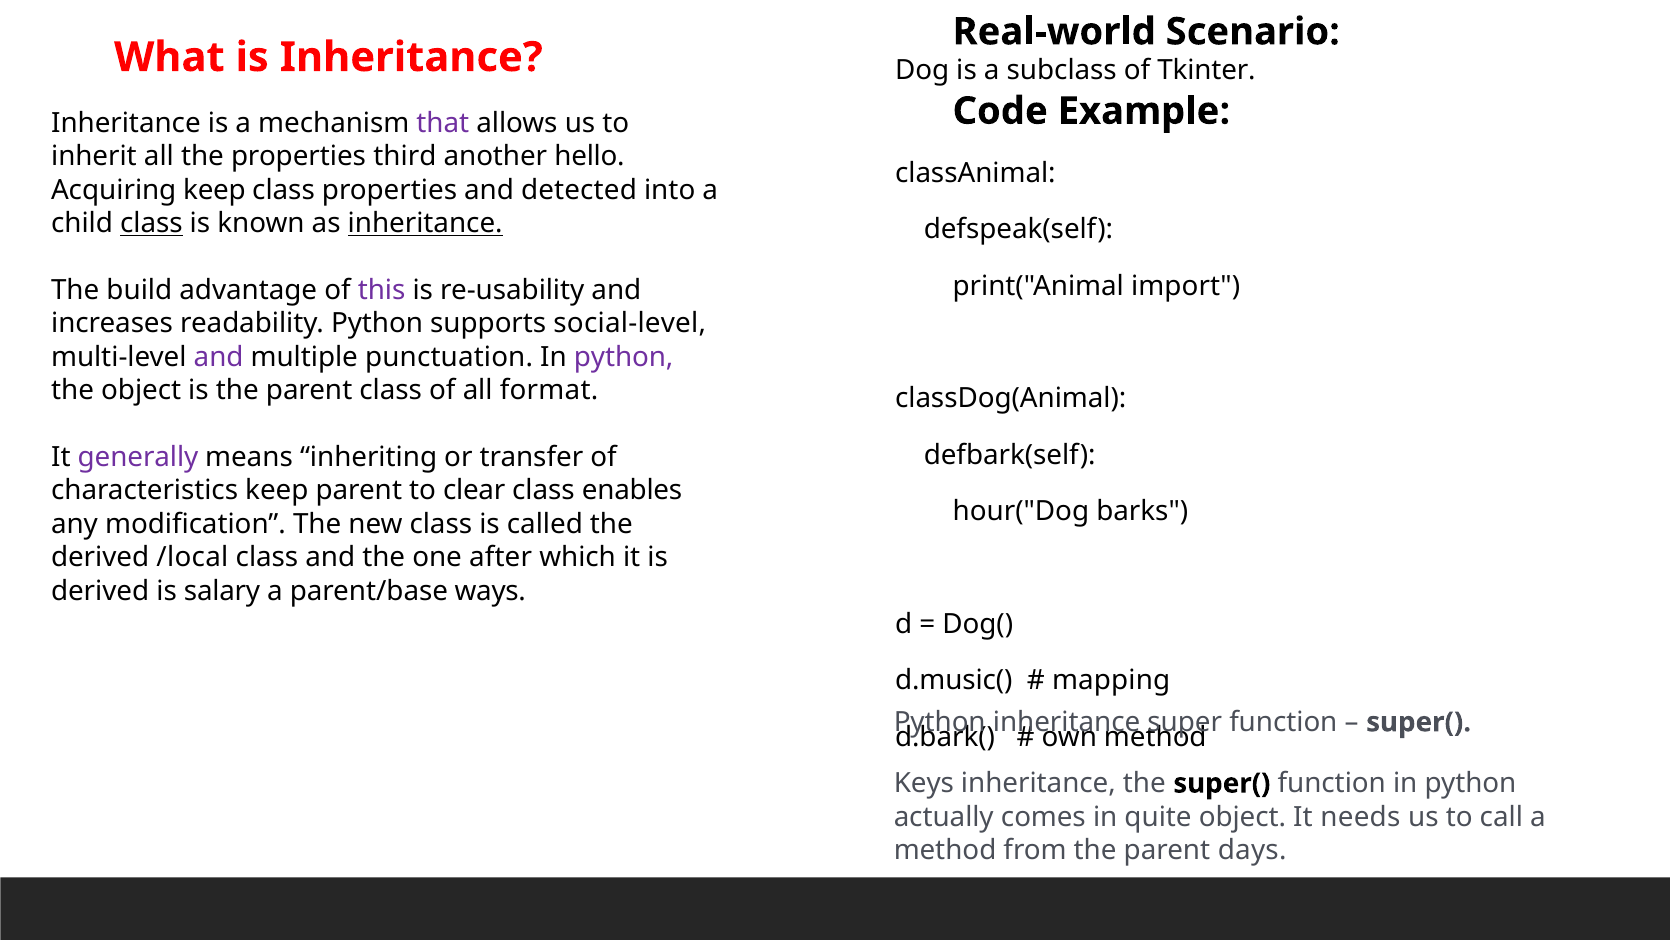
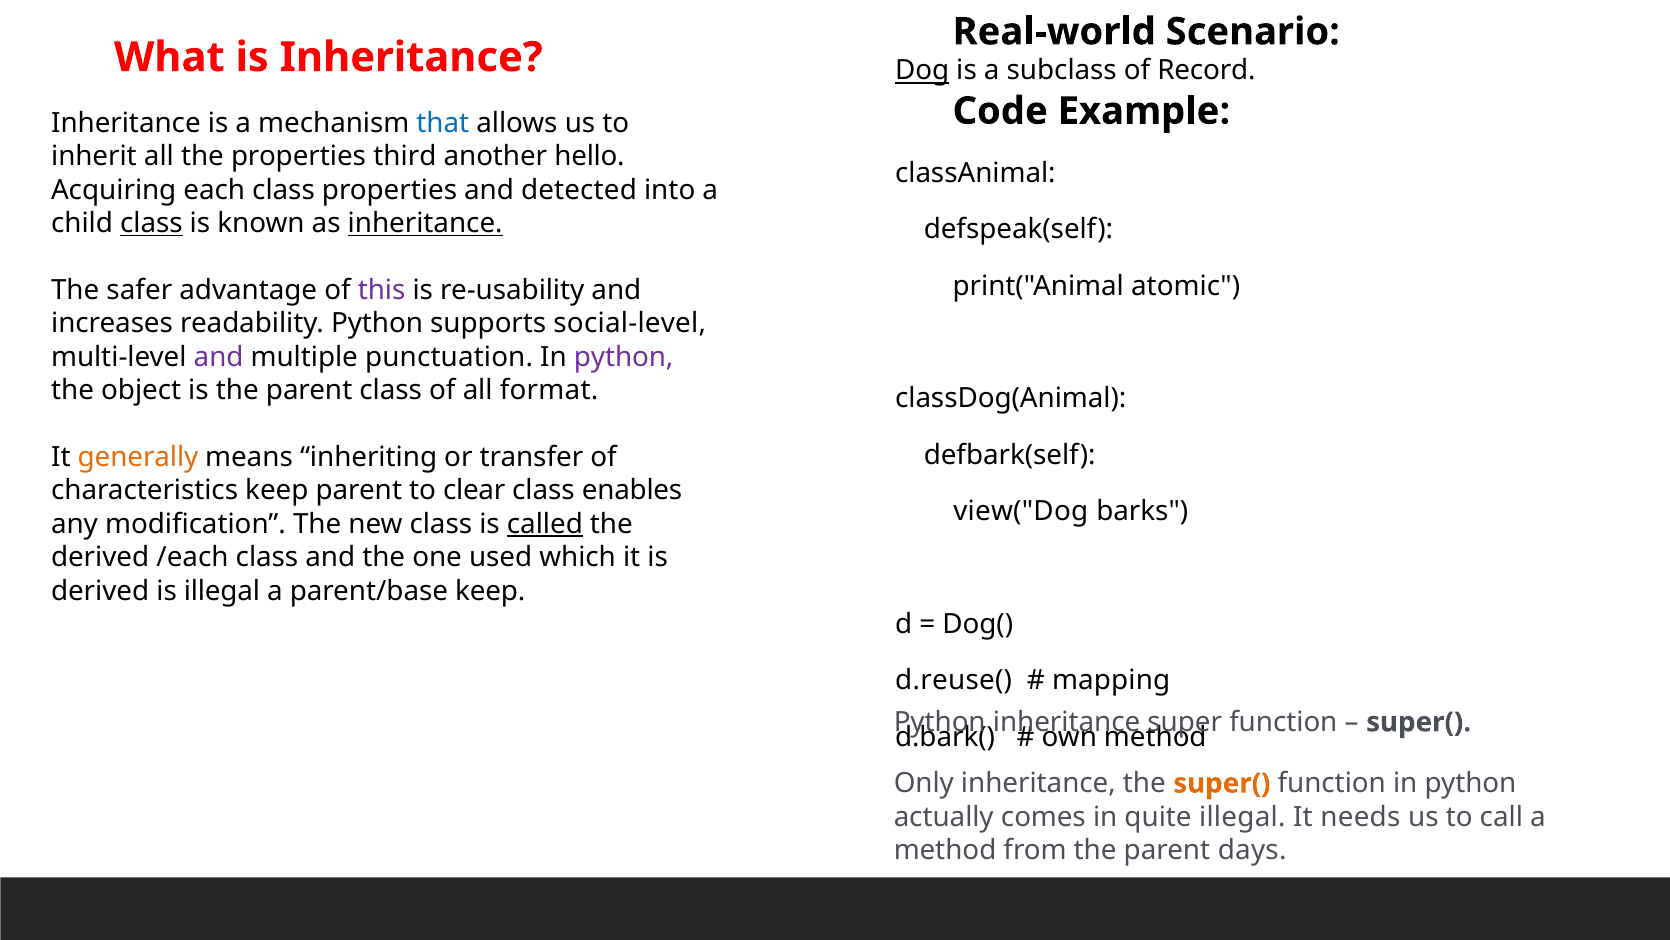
Dog underline: none -> present (922, 71)
Tkinter: Tkinter -> Record (1206, 71)
that colour: purple -> blue (443, 123)
Acquiring keep: keep -> each (214, 190)
import: import -> atomic (1186, 286)
build: build -> safer (139, 290)
generally colour: purple -> orange (138, 457)
hour("Dog: hour("Dog -> view("Dog (1021, 511)
called underline: none -> present (545, 524)
/local: /local -> /each (193, 557)
after: after -> used (501, 557)
is salary: salary -> illegal (222, 590)
parent/base ways: ways -> keep (490, 590)
d.music(: d.music( -> d.reuse( (954, 680)
Keys: Keys -> Only (924, 783)
super( colour: black -> orange (1222, 783)
quite object: object -> illegal (1242, 816)
